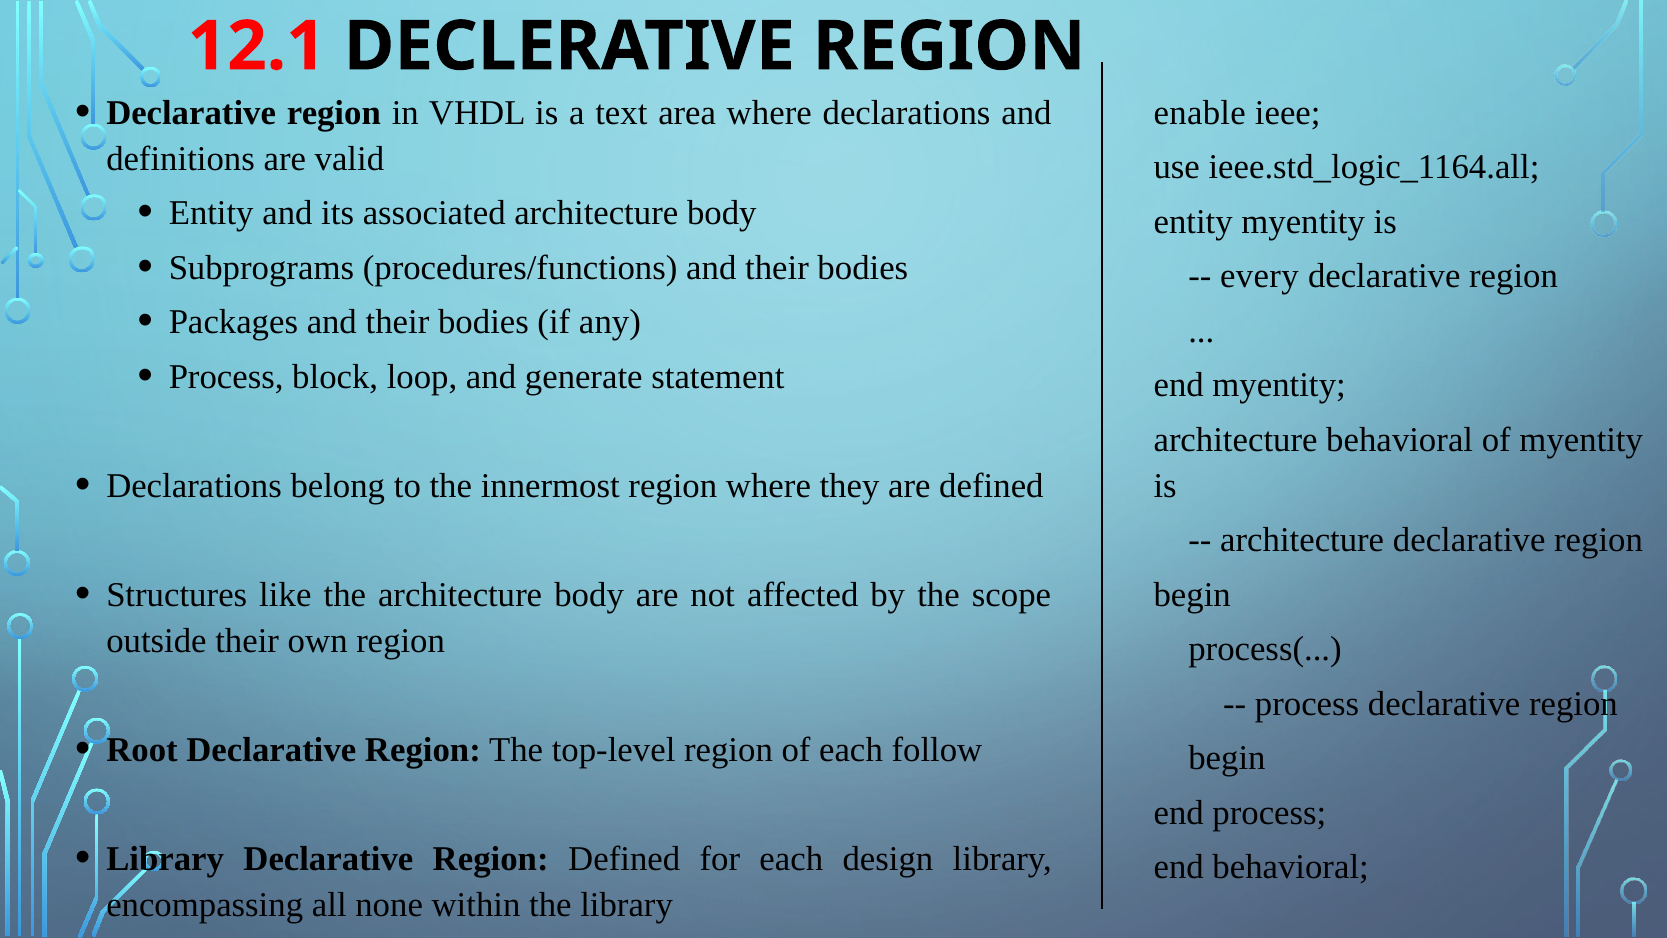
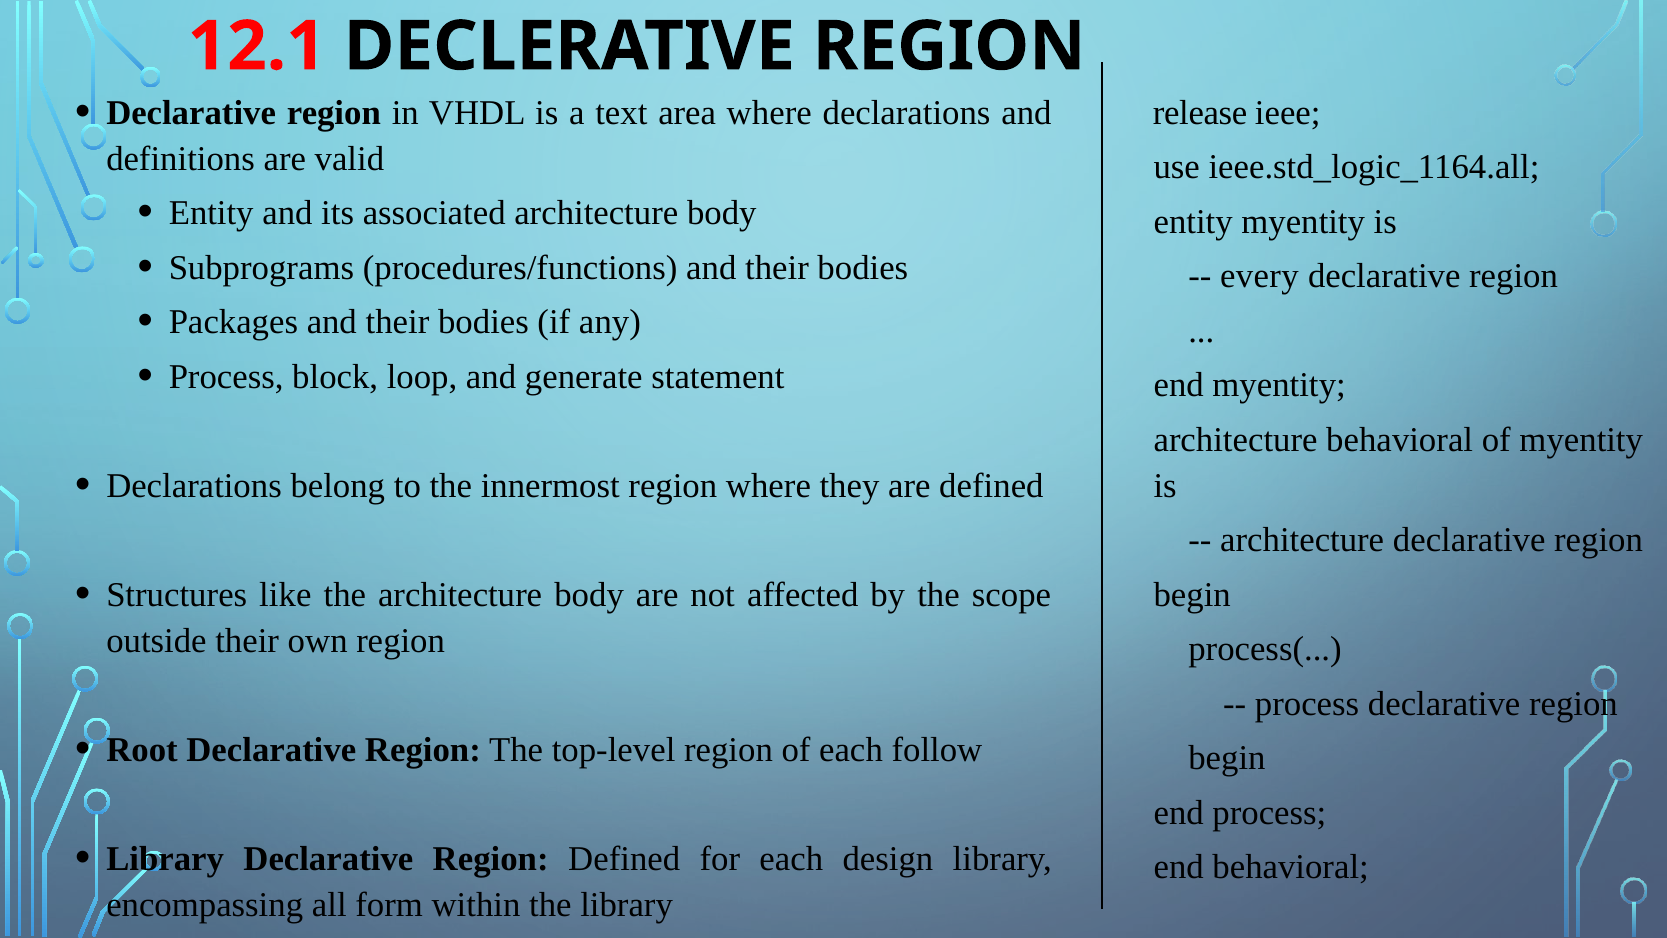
enable: enable -> release (1200, 113)
none: none -> form (389, 904)
